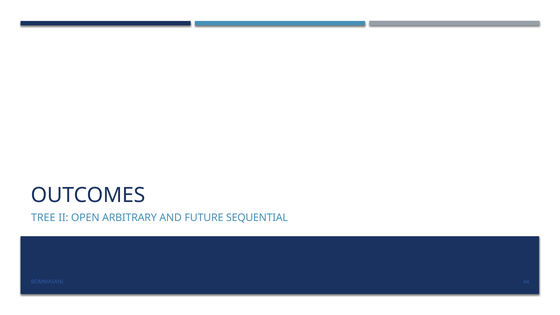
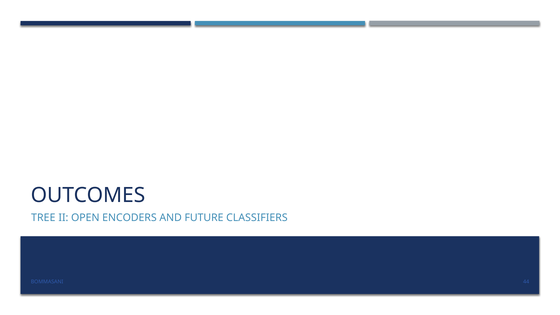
ARBITRARY: ARBITRARY -> ENCODERS (129, 218)
SEQUENTIAL: SEQUENTIAL -> CLASSIFIERS (257, 218)
